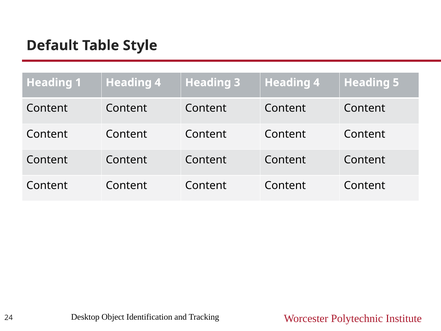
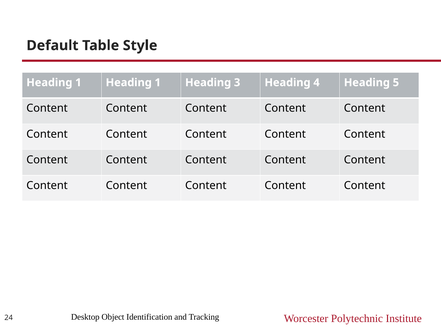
1 Heading 4: 4 -> 1 (158, 82)
